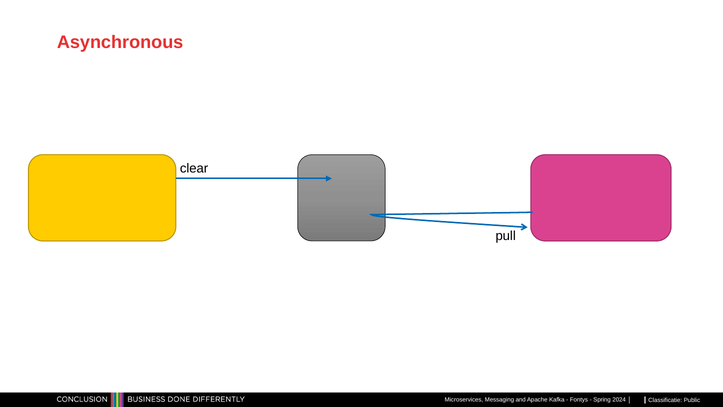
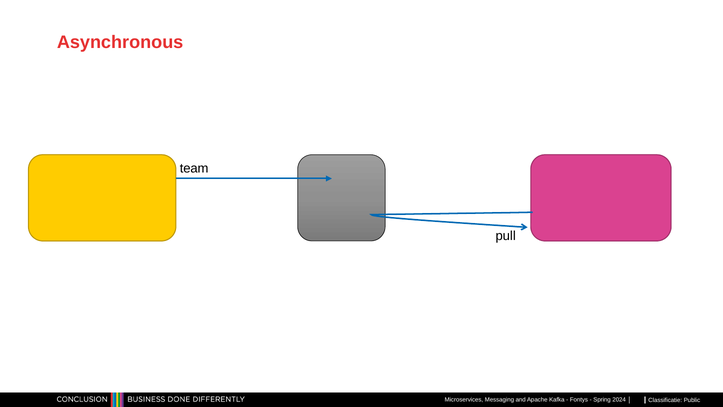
clear: clear -> team (194, 168)
